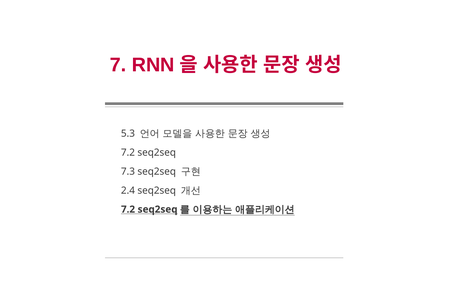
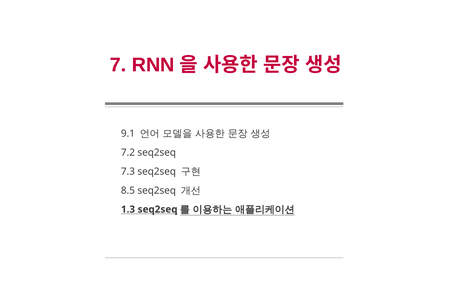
5.3: 5.3 -> 9.1 (128, 134)
2.4: 2.4 -> 8.5 (128, 190)
7.2: 7.2 -> 1.3 (128, 209)
